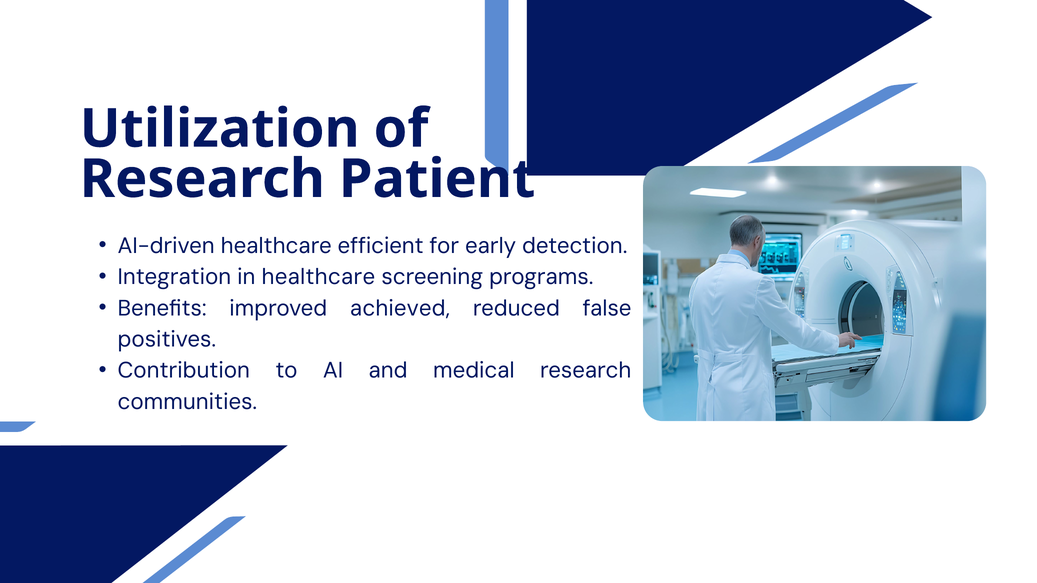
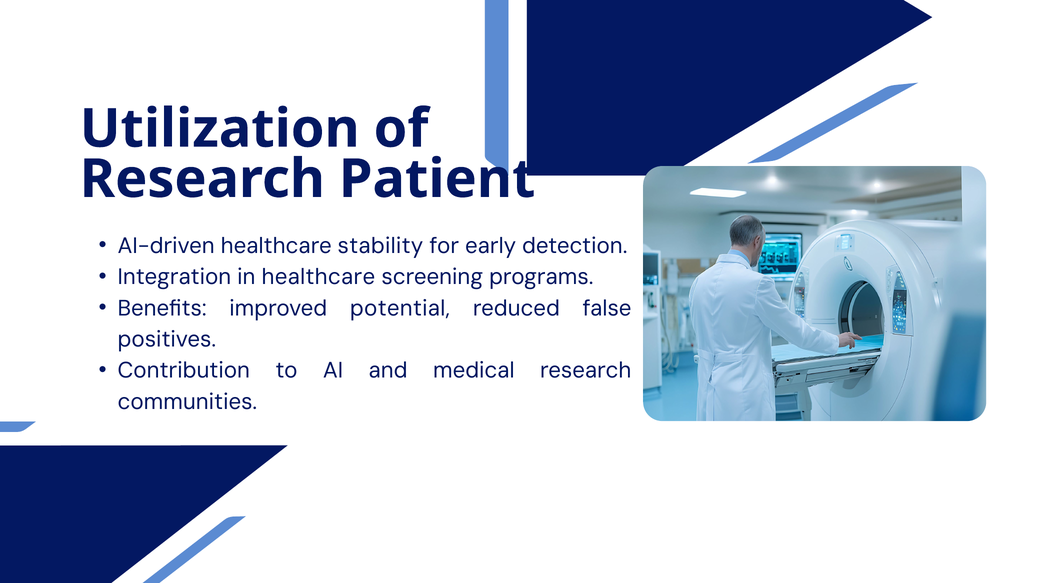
efficient: efficient -> stability (380, 246)
achieved: achieved -> potential (400, 308)
